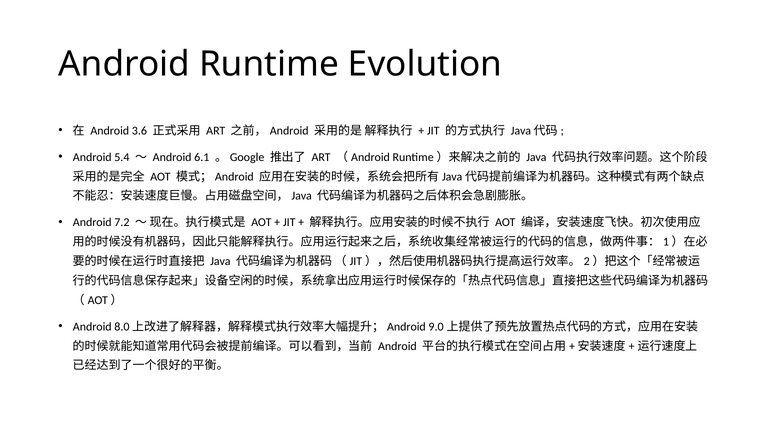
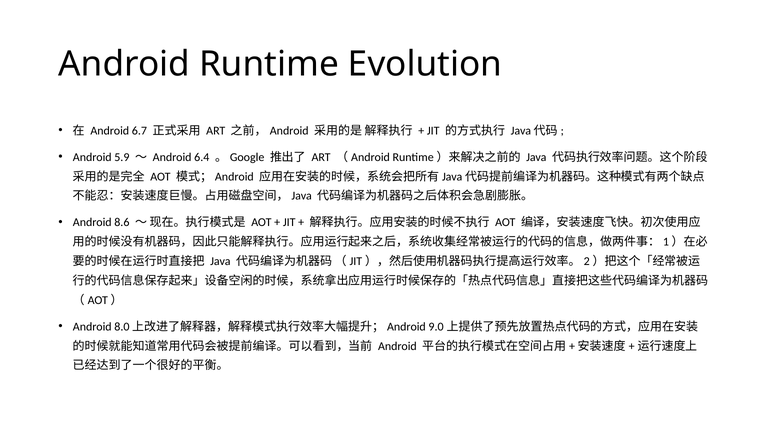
3.6: 3.6 -> 6.7 (139, 131)
5.4: 5.4 -> 5.9 (122, 157)
6.1: 6.1 -> 6.4 (202, 157)
7.2: 7.2 -> 8.6 (122, 223)
